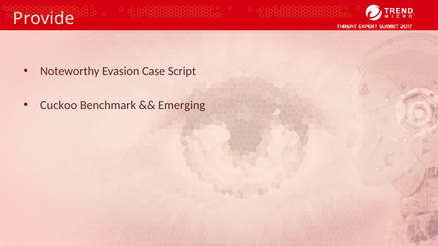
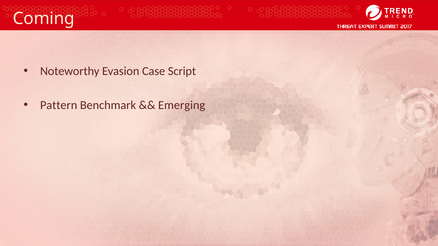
Provide: Provide -> Coming (44, 19)
Cuckoo: Cuckoo -> Pattern (59, 105)
